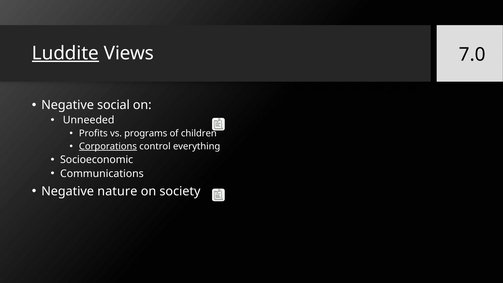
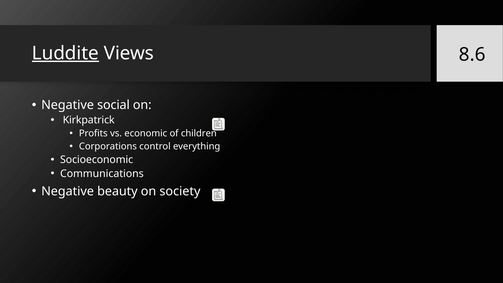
7.0: 7.0 -> 8.6 (472, 55)
Unneeded: Unneeded -> Kirkpatrick (89, 120)
programs: programs -> economic (146, 133)
Corporations underline: present -> none (108, 146)
nature: nature -> beauty (117, 191)
